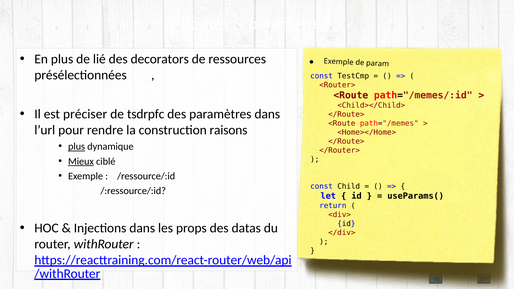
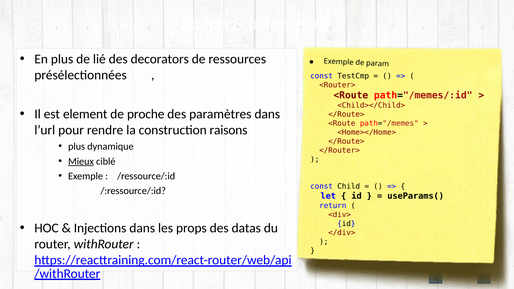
préciser: préciser -> element (85, 114)
tsdrpfc: tsdrpfc -> proche (146, 114)
plus underline: present -> none (77, 147)
